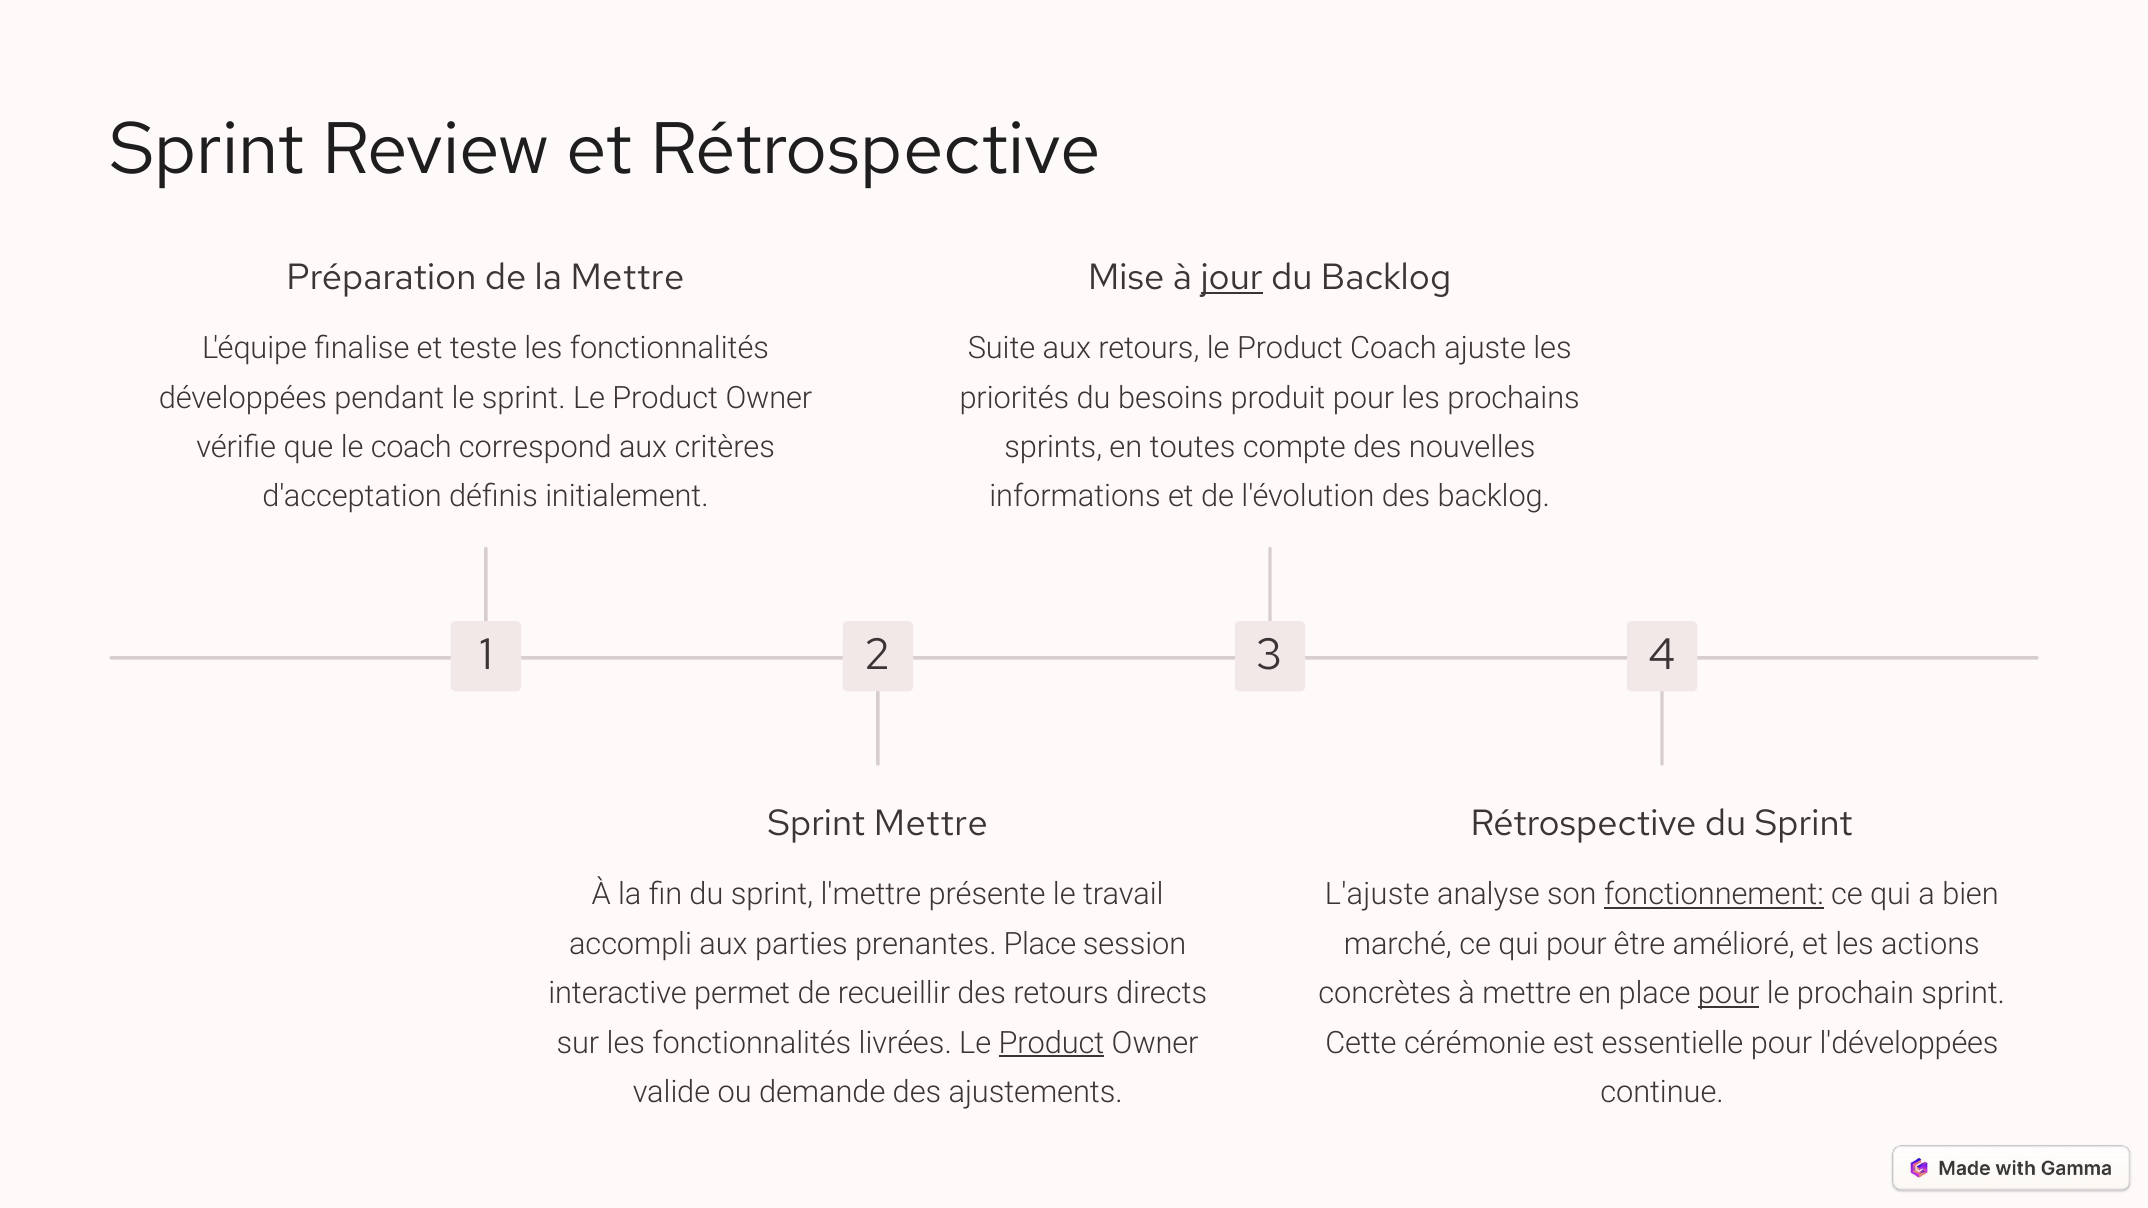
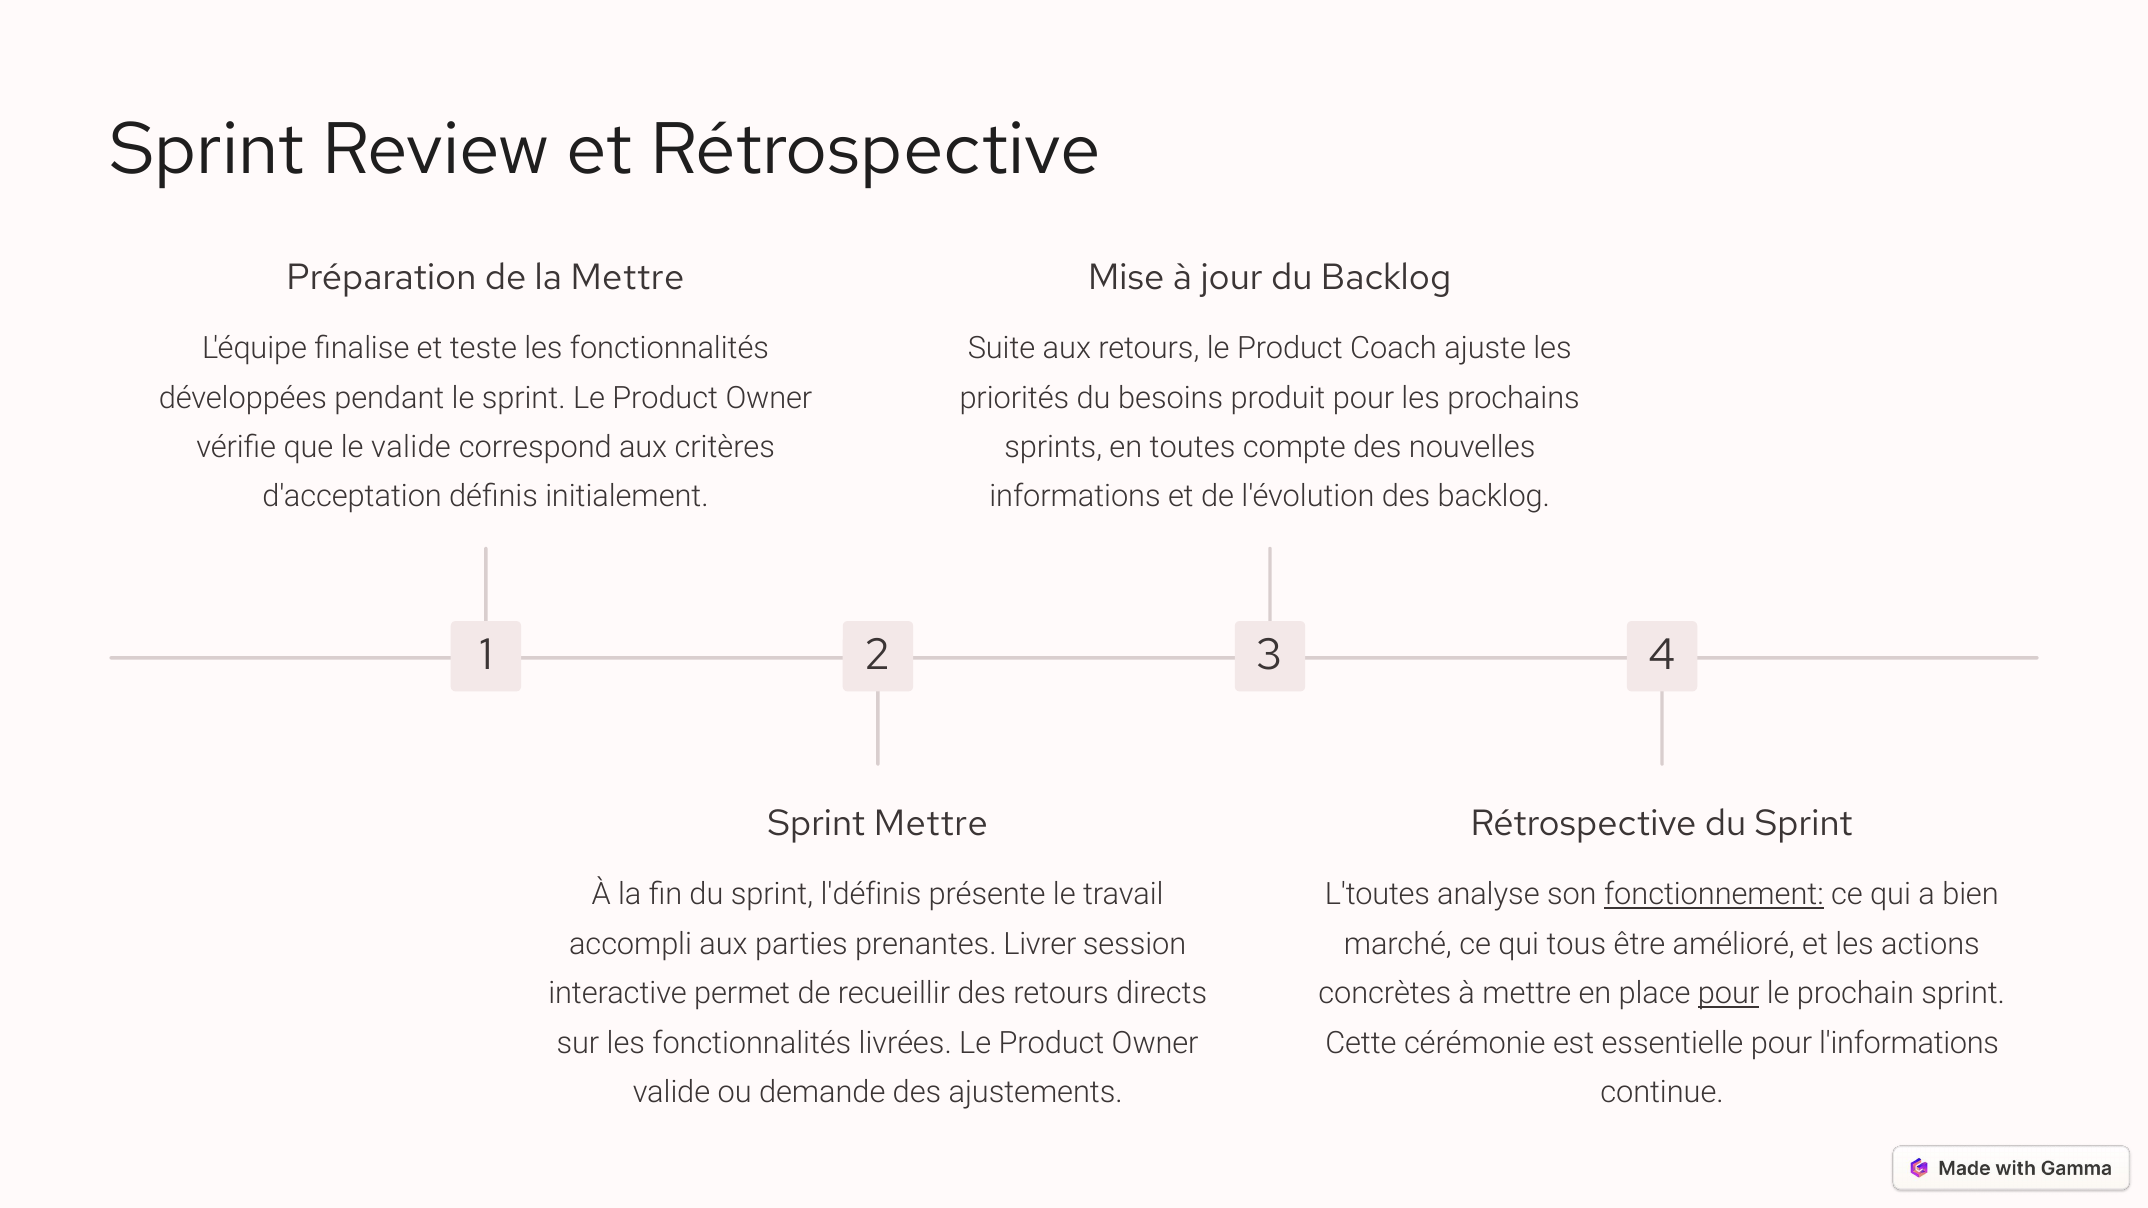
jour underline: present -> none (1232, 277)
le coach: coach -> valide (411, 447)
l'mettre: l'mettre -> l'définis (871, 895)
L'ajuste: L'ajuste -> L'toutes (1377, 895)
prenantes Place: Place -> Livrer (1040, 944)
qui pour: pour -> tous (1576, 944)
Product underline: present -> none (1051, 1043)
l'développées: l'développées -> l'informations (1909, 1043)
